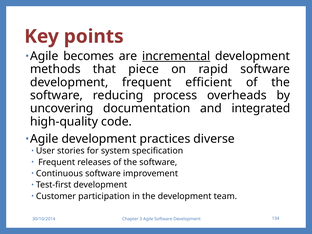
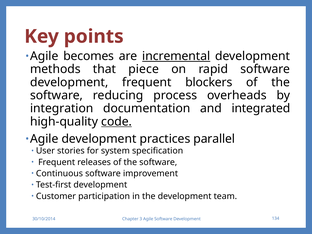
efficient: efficient -> blockers (209, 82)
uncovering: uncovering -> integration (62, 108)
code underline: none -> present (117, 122)
diverse: diverse -> parallel (214, 139)
